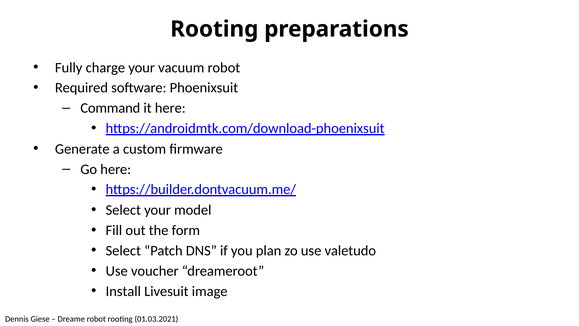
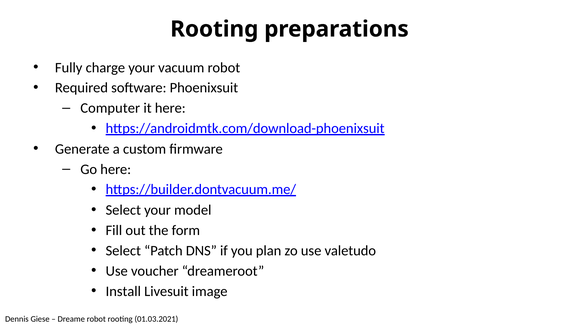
Command: Command -> Computer (110, 108)
